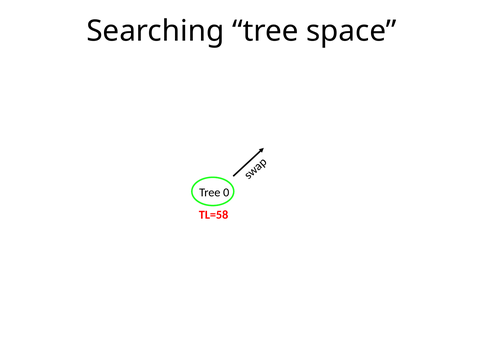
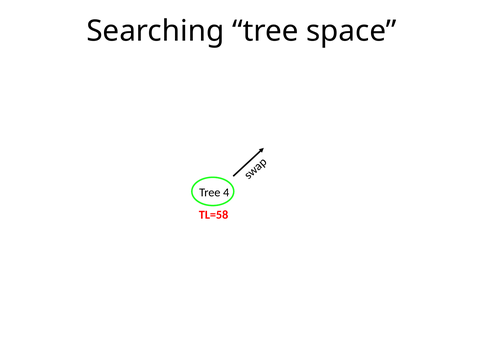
0: 0 -> 4 (226, 193)
